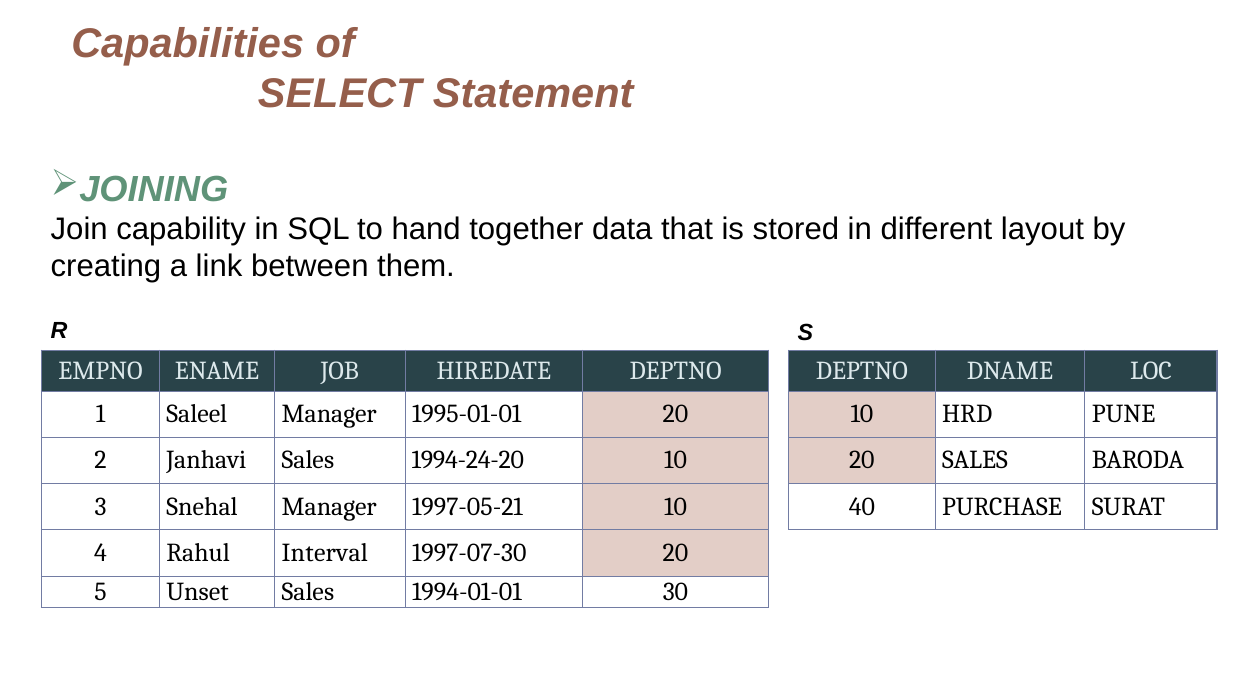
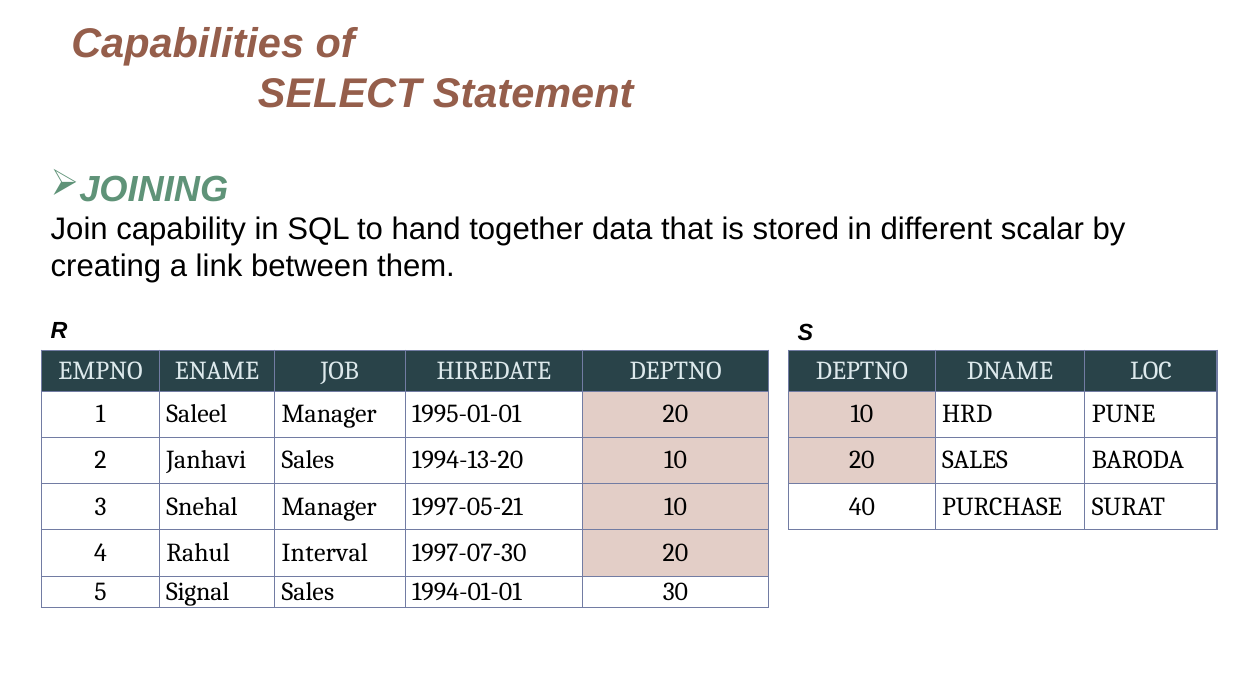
layout: layout -> scalar (1042, 229)
1994-24-20: 1994-24-20 -> 1994-13-20 (468, 460)
Unset: Unset -> Signal (198, 591)
